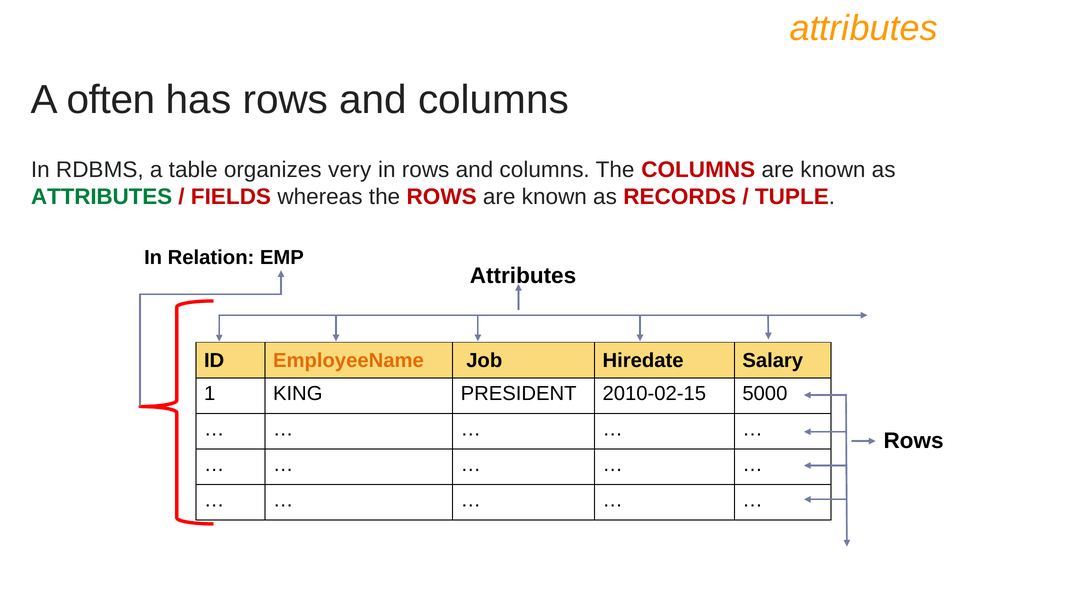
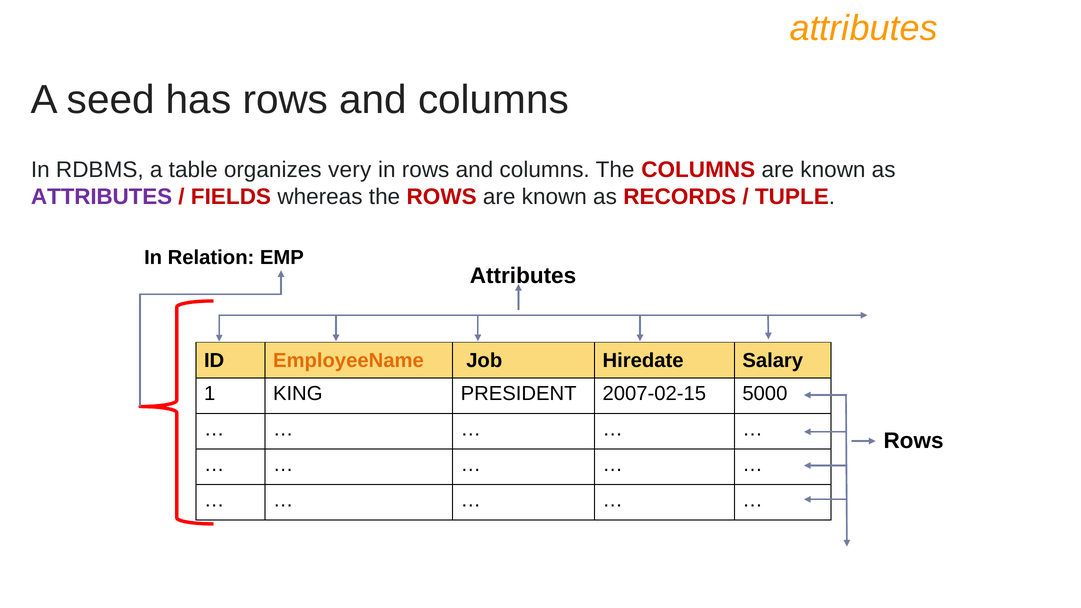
often: often -> seed (111, 100)
ATTRIBUTES colour: green -> purple (102, 197)
2010-02-15: 2010-02-15 -> 2007-02-15 (654, 394)
